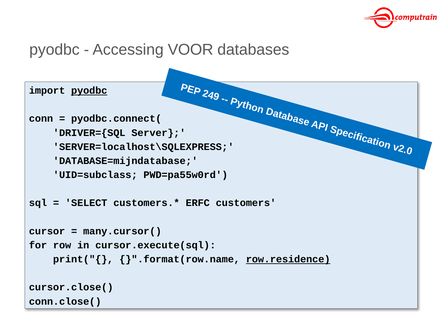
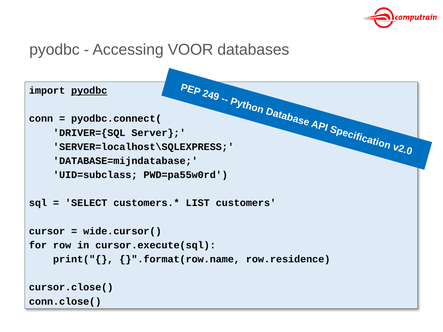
ERFC: ERFC -> LIST (198, 203)
many.cursor(: many.cursor( -> wide.cursor( (122, 231)
row.residence underline: present -> none (288, 259)
